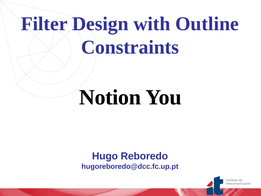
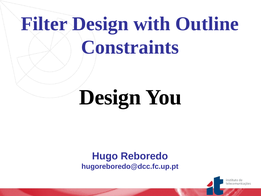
Notion: Notion -> Design (110, 97)
